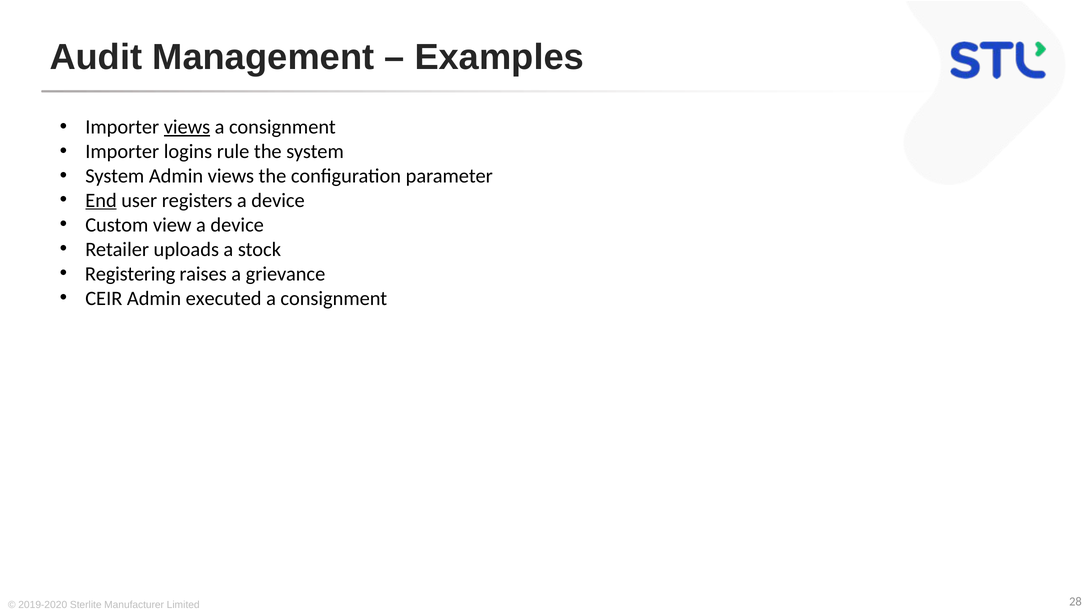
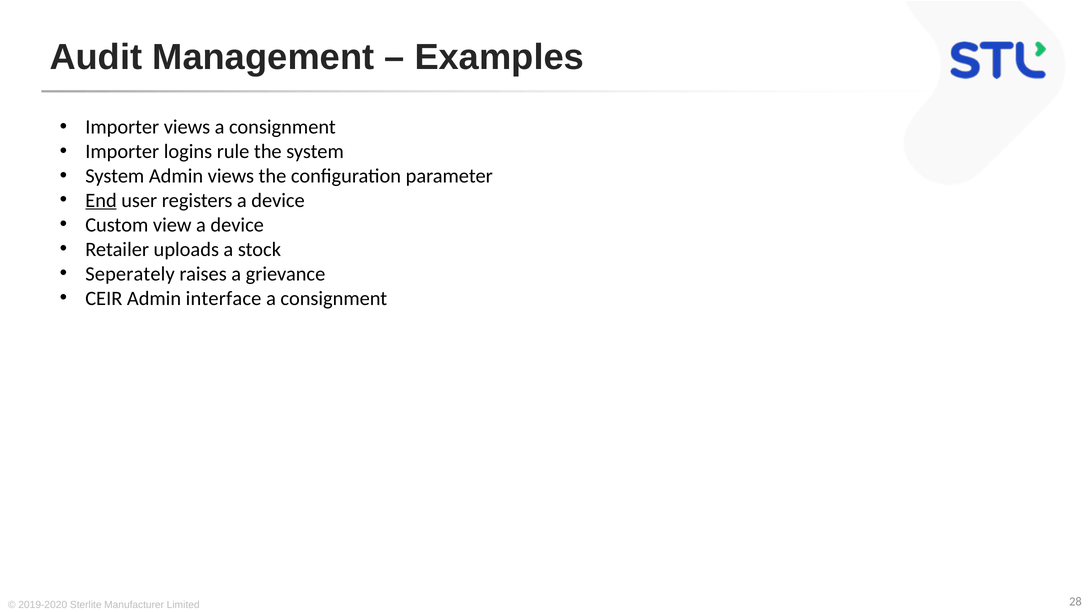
views underline: present -> none (187, 127)
Registering: Registering -> Seperately (130, 274)
executed: executed -> interface (224, 299)
